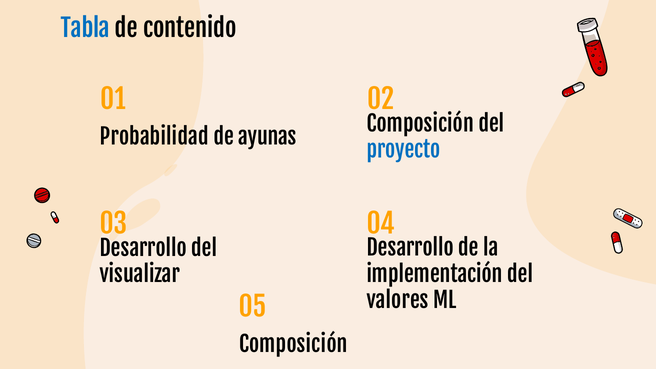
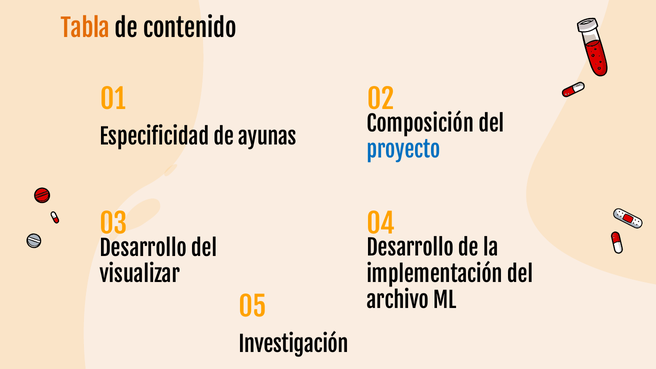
Tabla colour: blue -> orange (85, 29)
Probabilidad: Probabilidad -> Especificidad (154, 137)
valores: valores -> archivo (398, 301)
Composición: Composición -> Investigación (294, 345)
